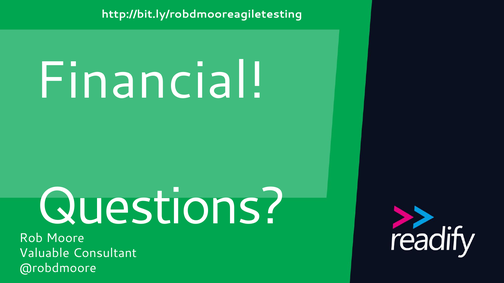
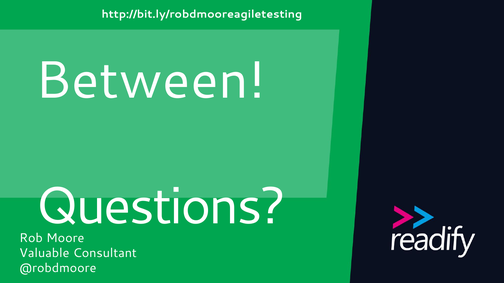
Financial: Financial -> Between (150, 81)
